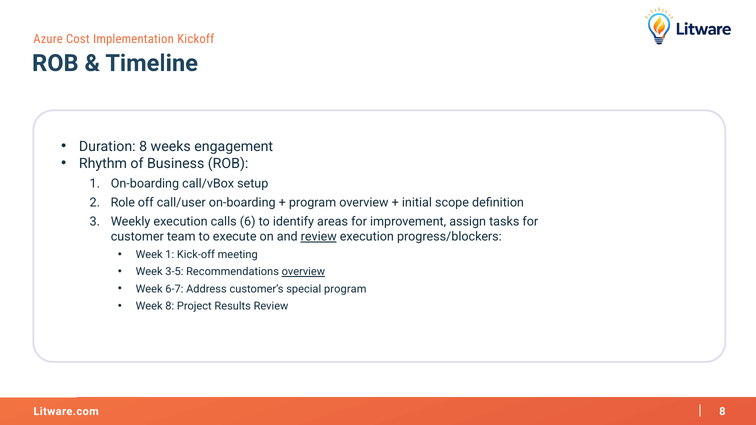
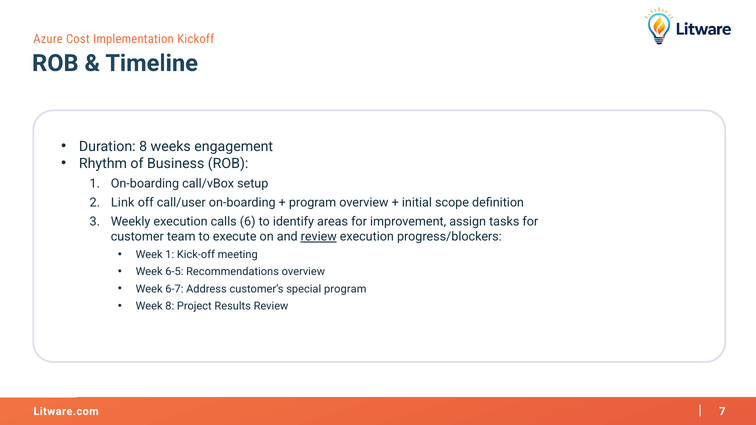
Role: Role -> Link (123, 203)
3-5: 3-5 -> 6-5 (174, 272)
overview underline: present -> none (303, 272)
8: 8 -> 7 (722, 412)
